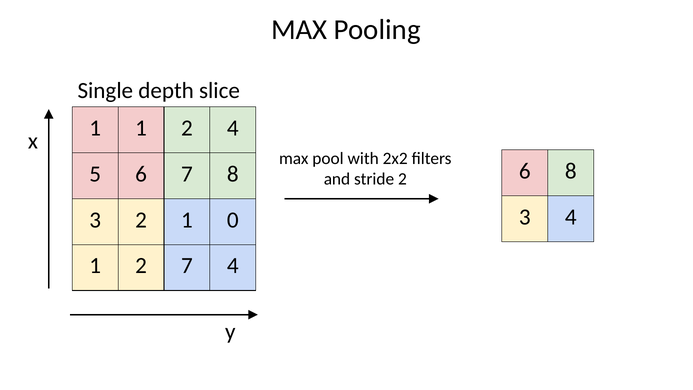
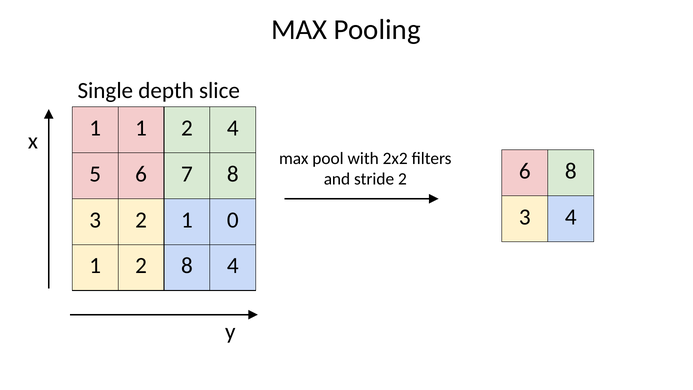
2 7: 7 -> 8 (187, 266)
